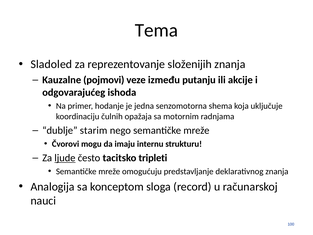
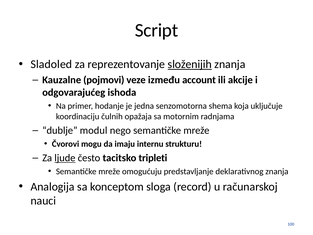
Tema: Tema -> Script (157, 30)
složenijih underline: none -> present (190, 64)
putanju: putanju -> account (199, 80)
starim: starim -> modul (94, 130)
